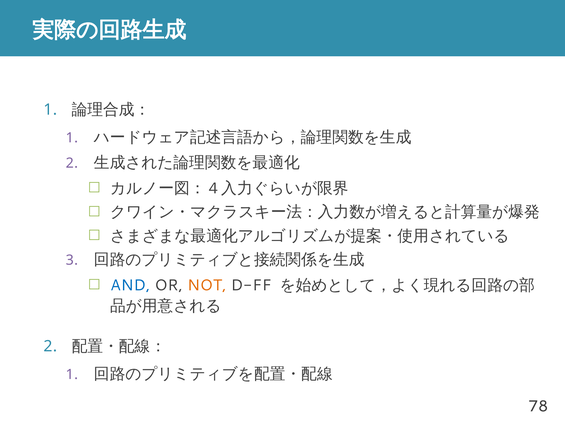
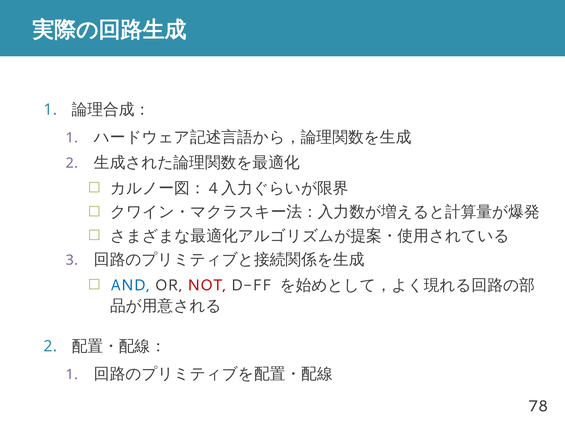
NOT colour: orange -> red (207, 285)
